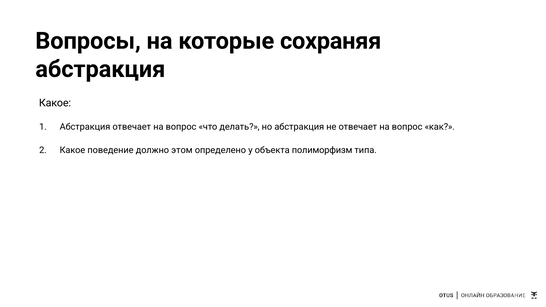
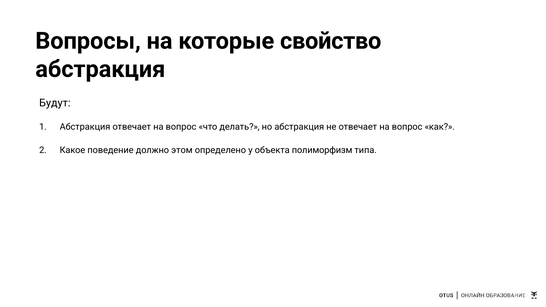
сохраняя: сохраняя -> свойство (331, 41)
Какое: Какое -> Будут (55, 103)
